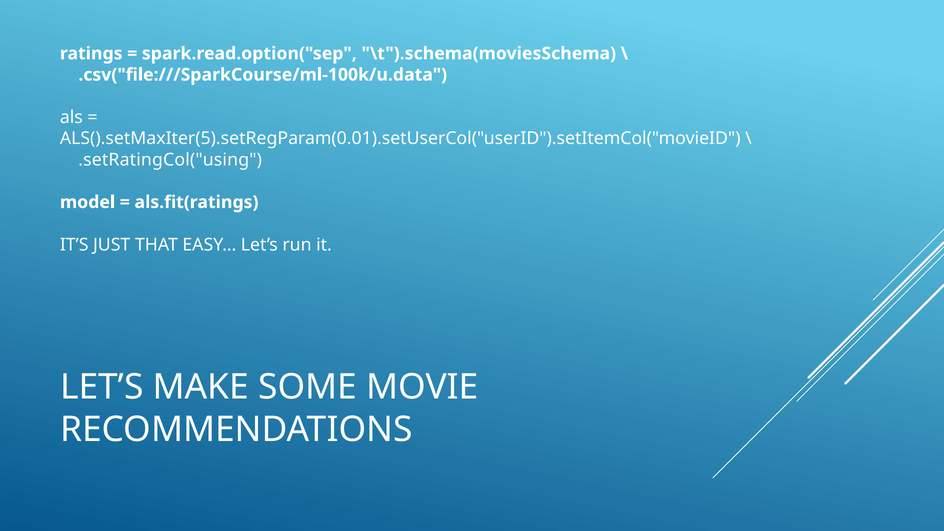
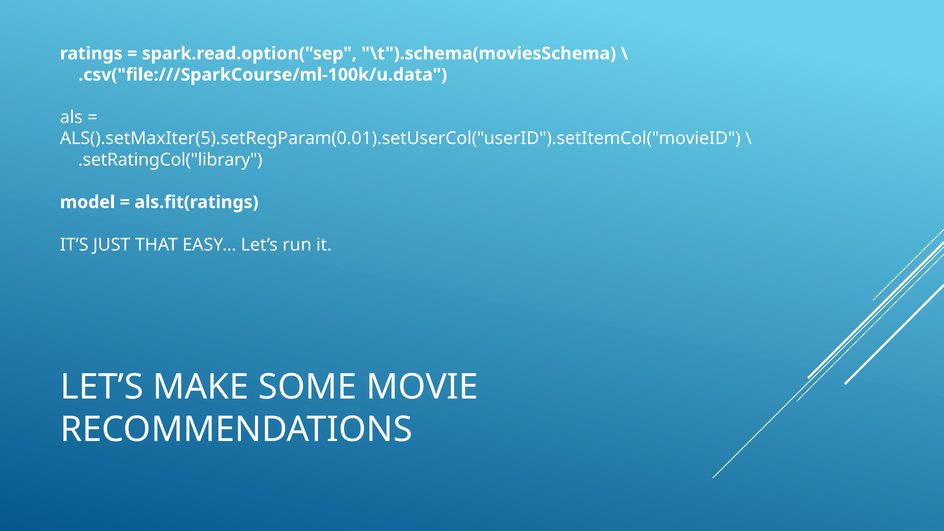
.setRatingCol("using: .setRatingCol("using -> .setRatingCol("library (170, 160)
